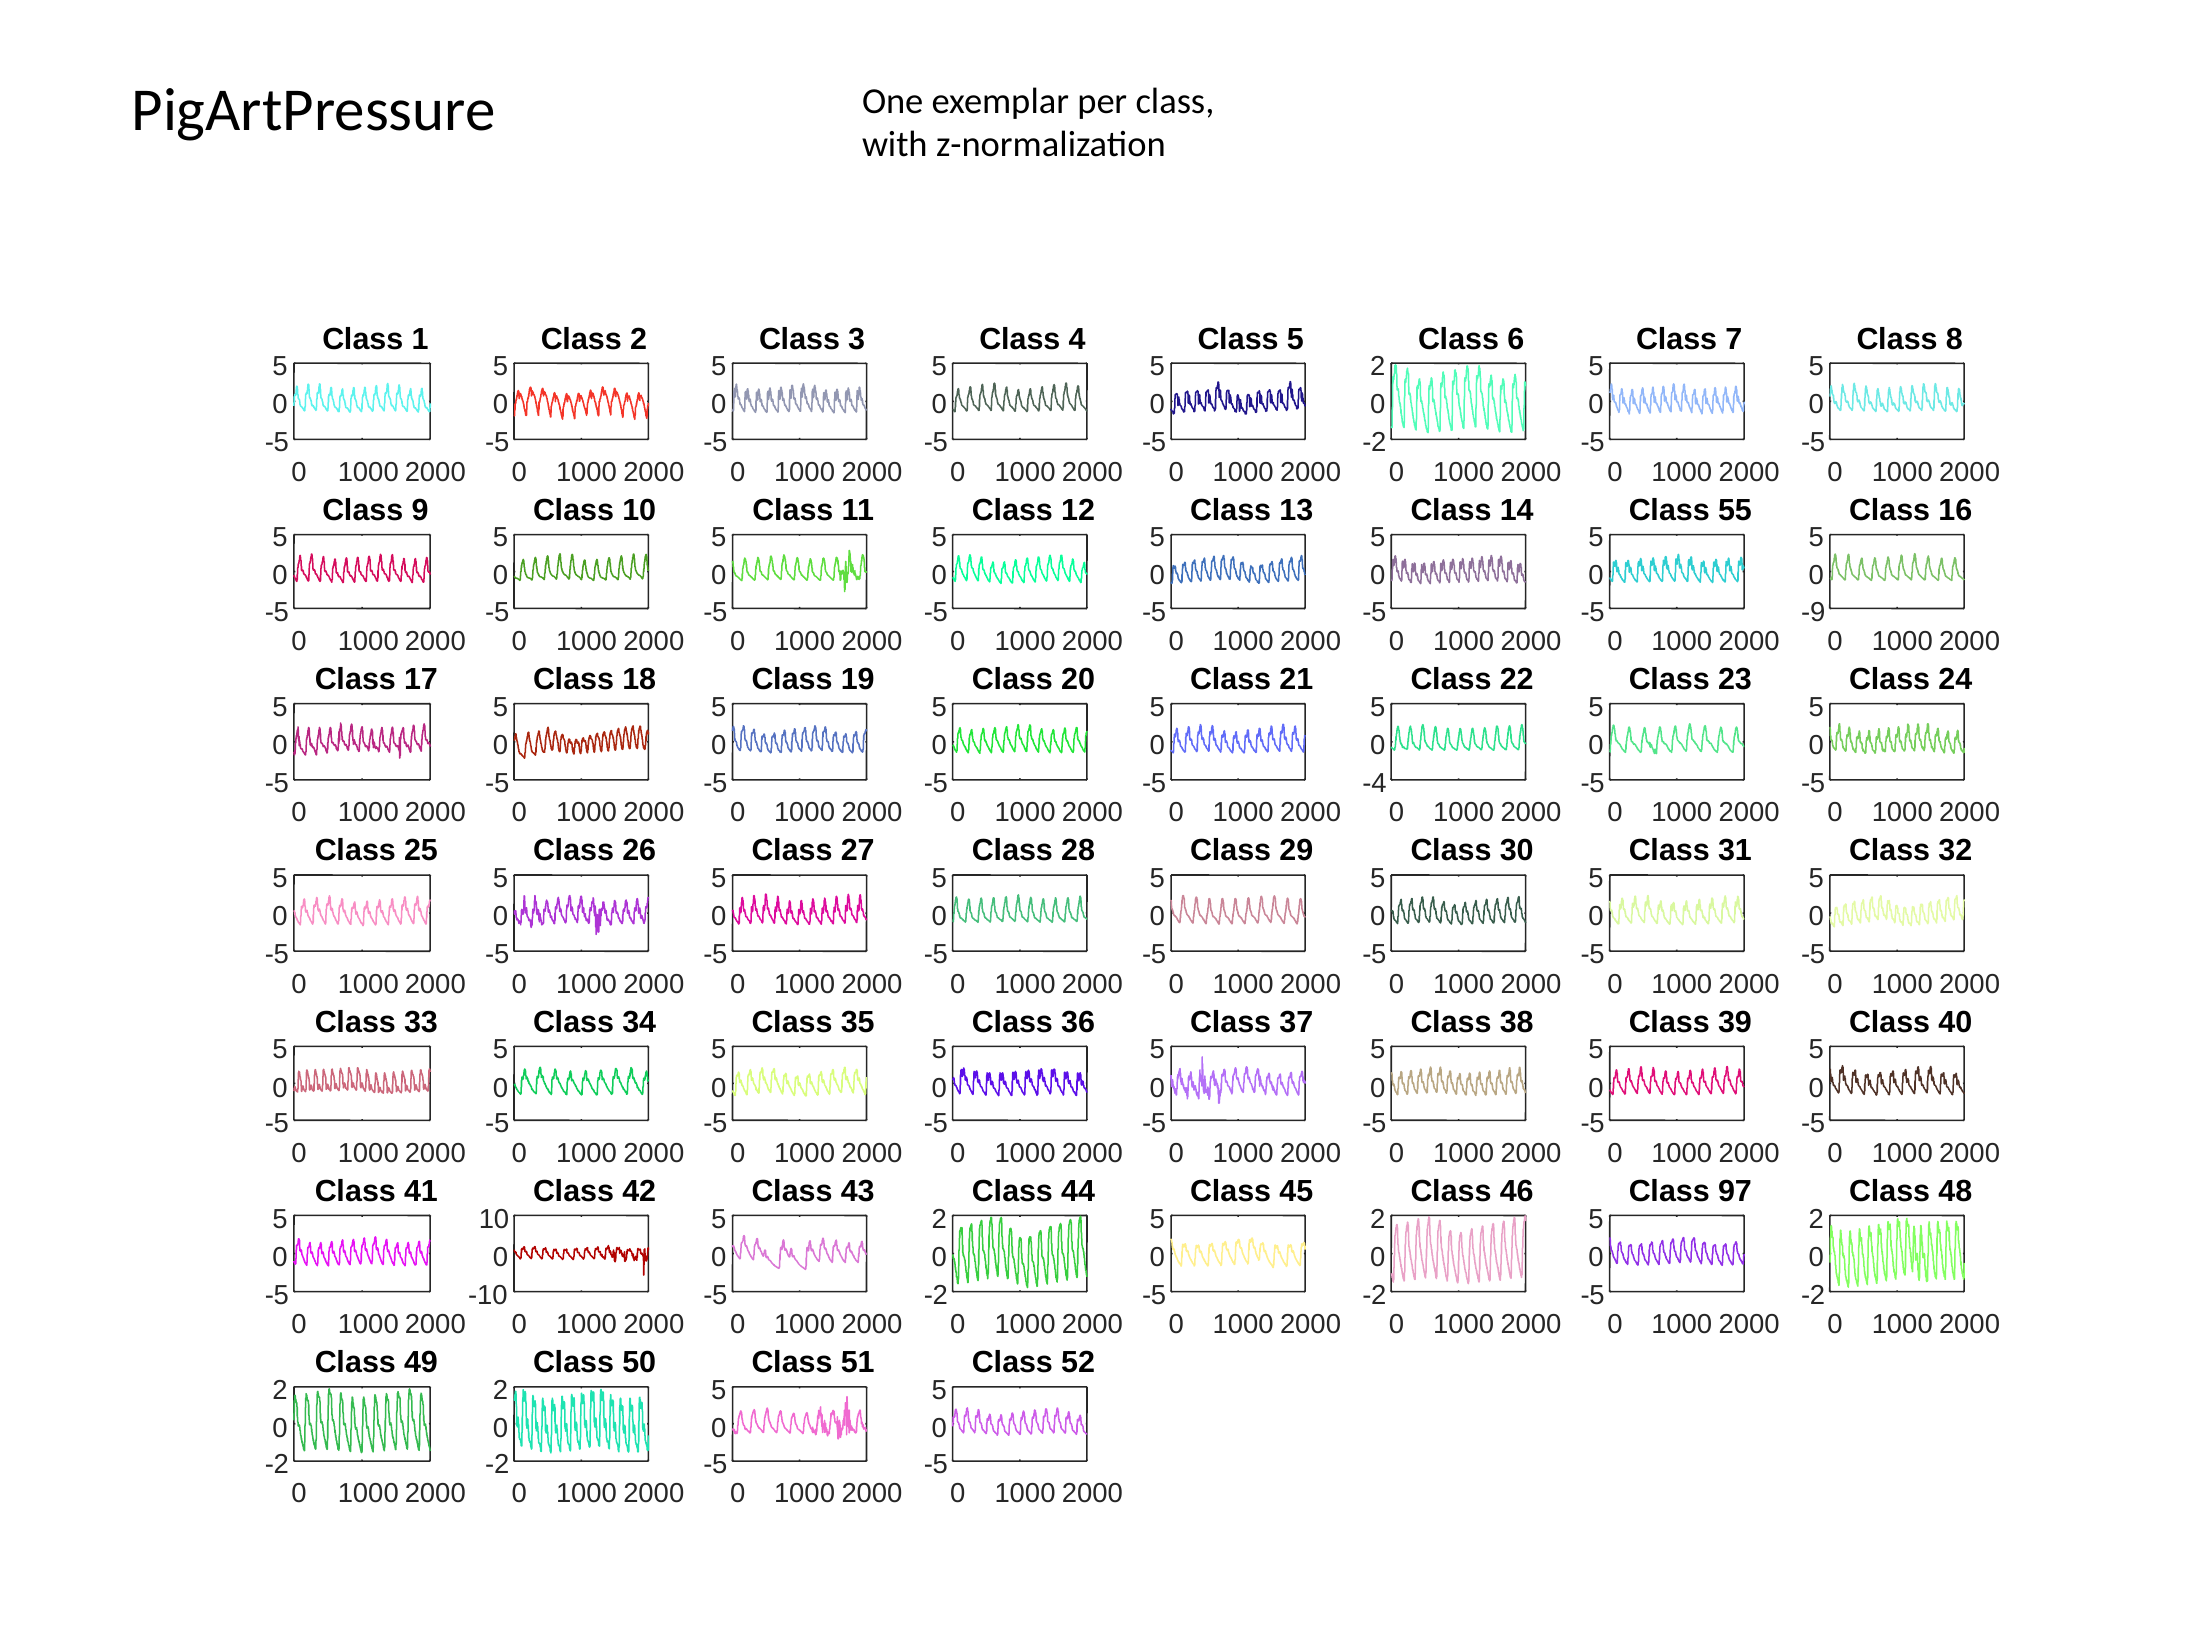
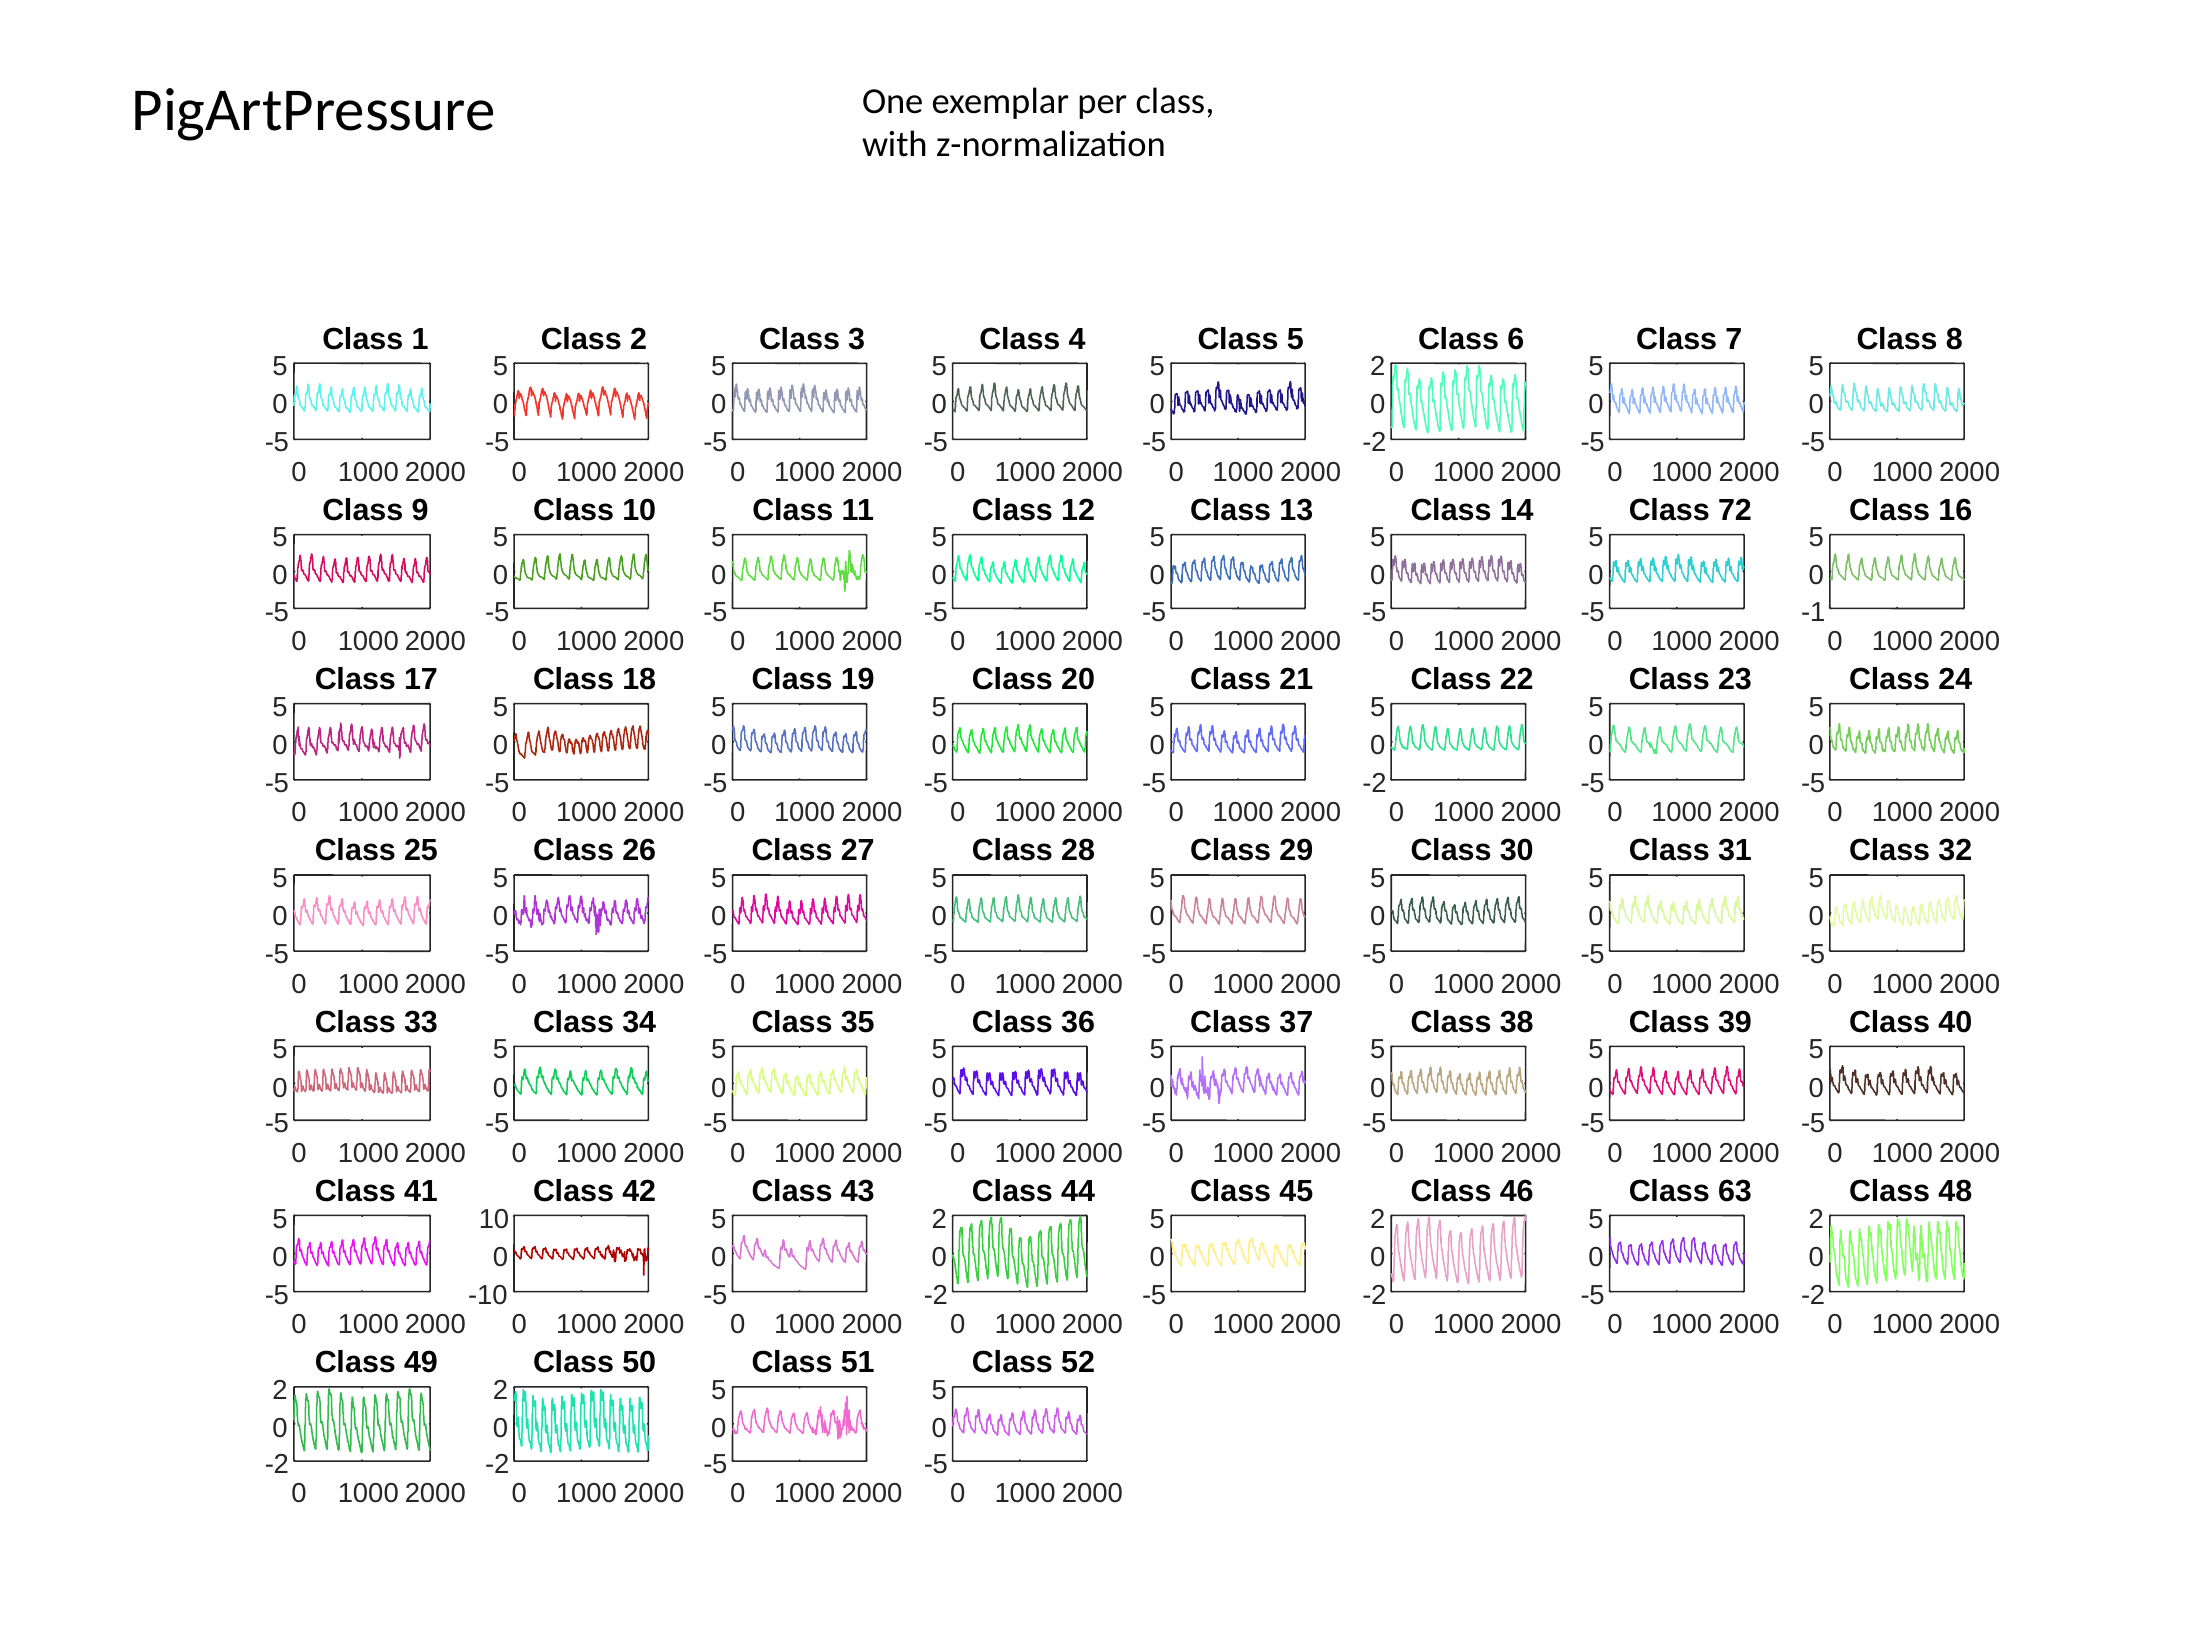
55: 55 -> 72 (1735, 510)
-9: -9 -> -1 (1813, 612)
-4: -4 -> -2 (1375, 783)
97: 97 -> 63 (1735, 1191)
